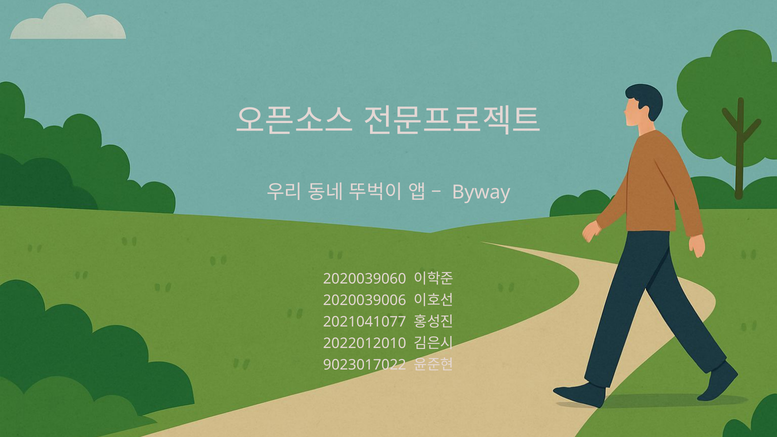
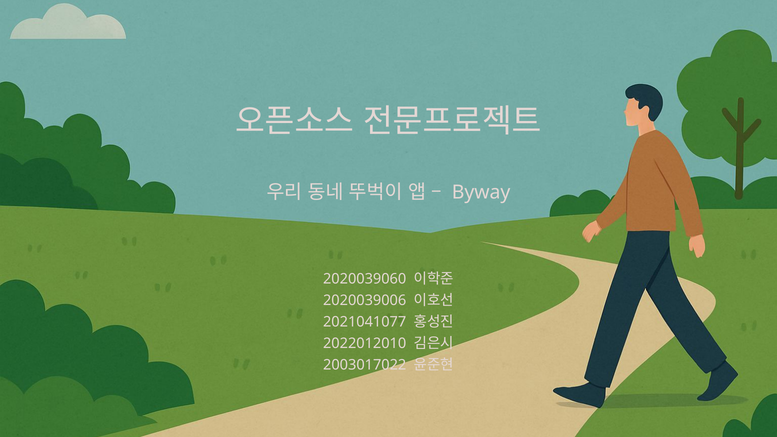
9023017022: 9023017022 -> 2003017022 (365, 365)
